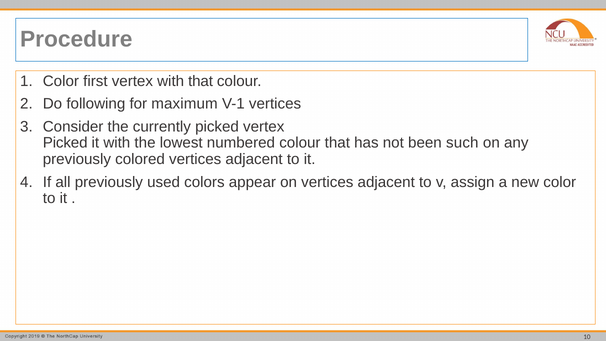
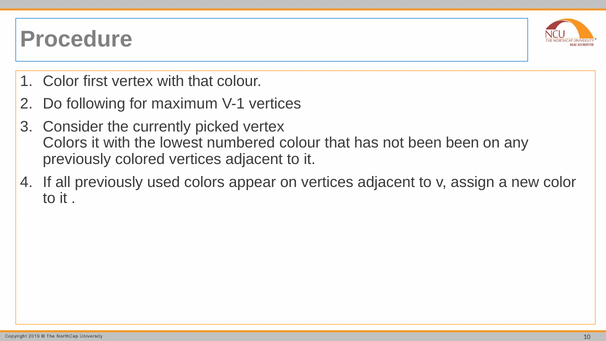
Picked: Picked -> Colors (65, 143)
been such: such -> been (462, 143)
